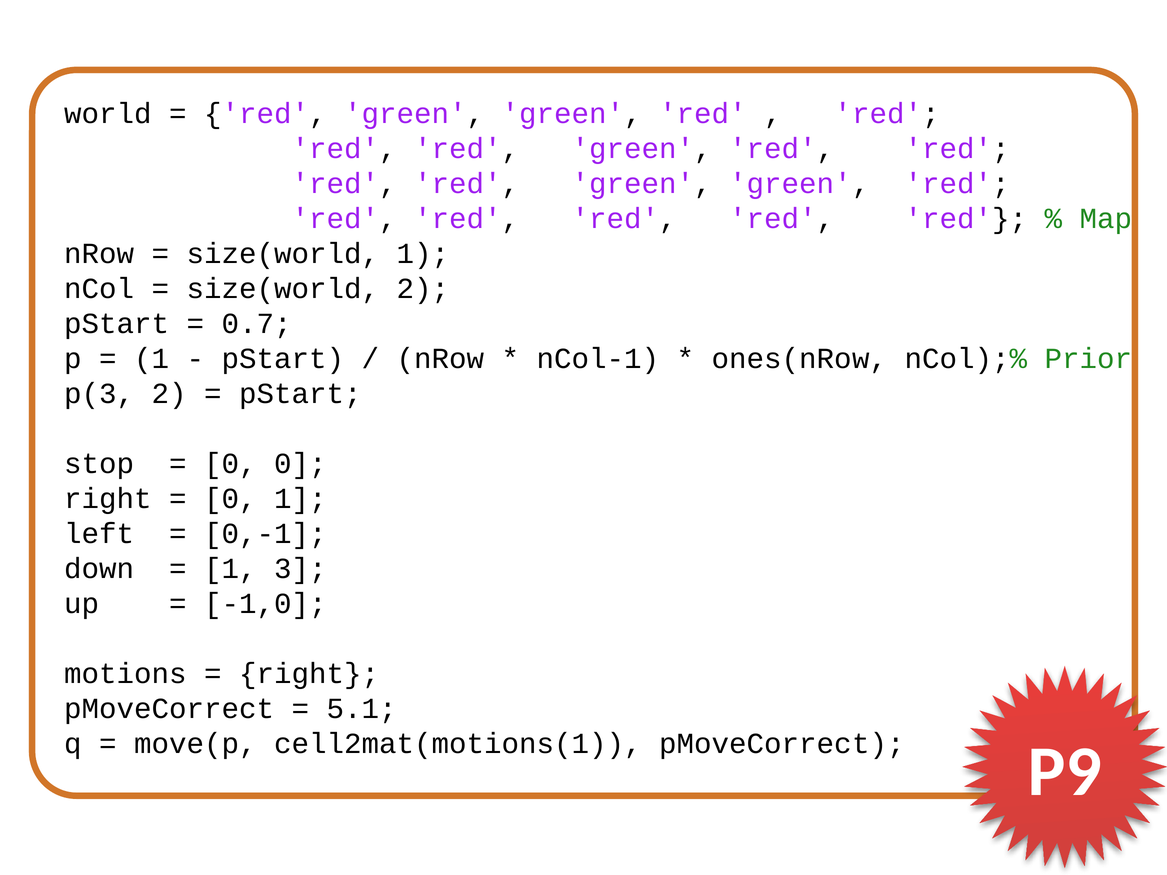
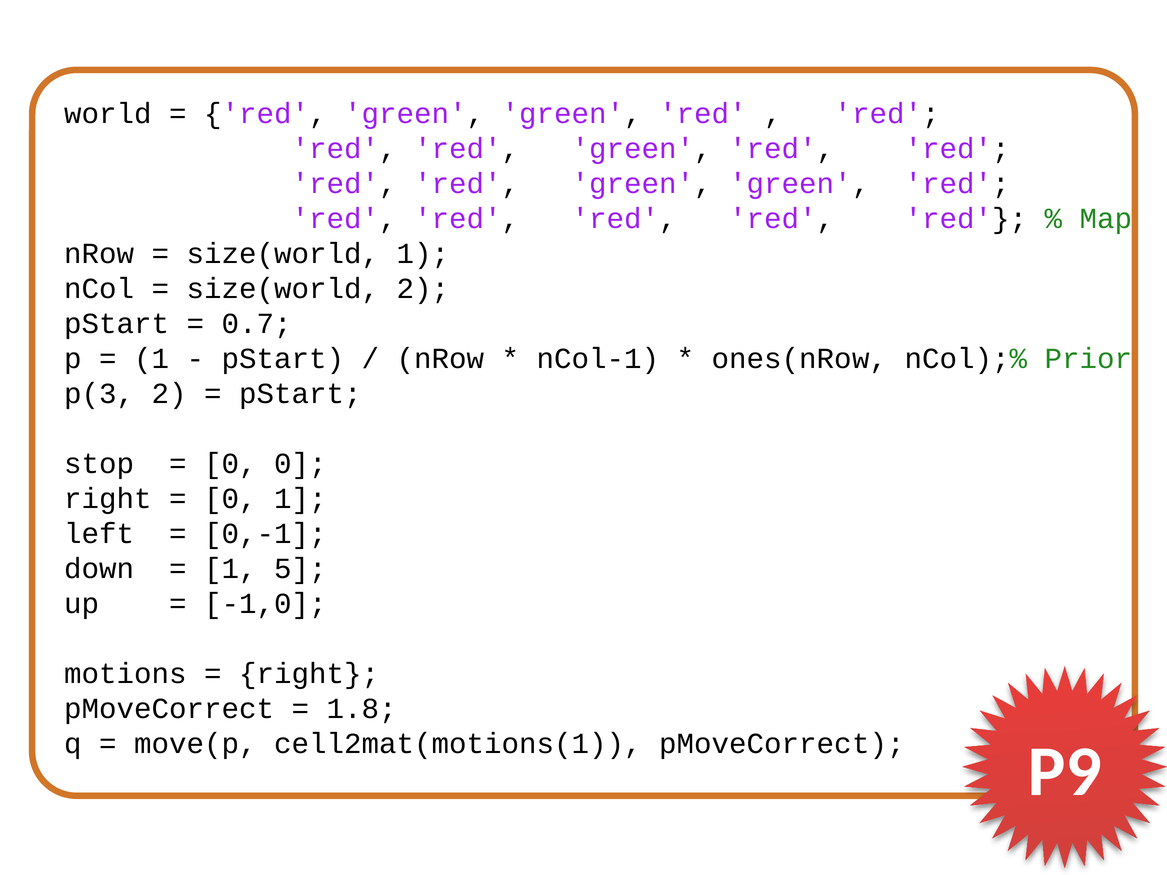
3: 3 -> 5 (301, 569)
5.1: 5.1 -> 1.8 (362, 709)
